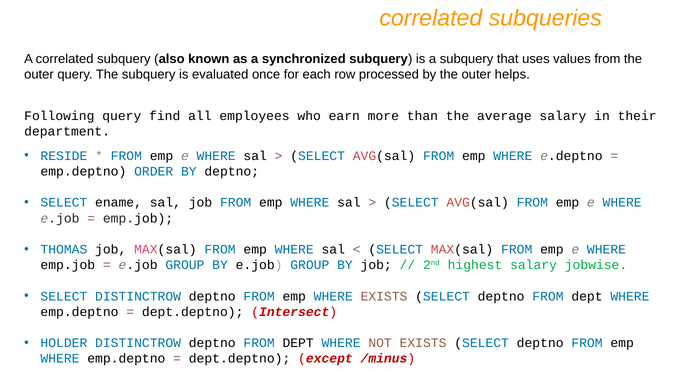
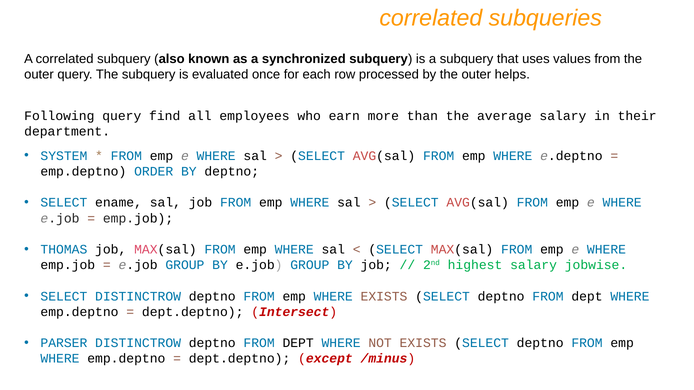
RESIDE: RESIDE -> SYSTEM (64, 156)
HOLDER: HOLDER -> PARSER (64, 343)
